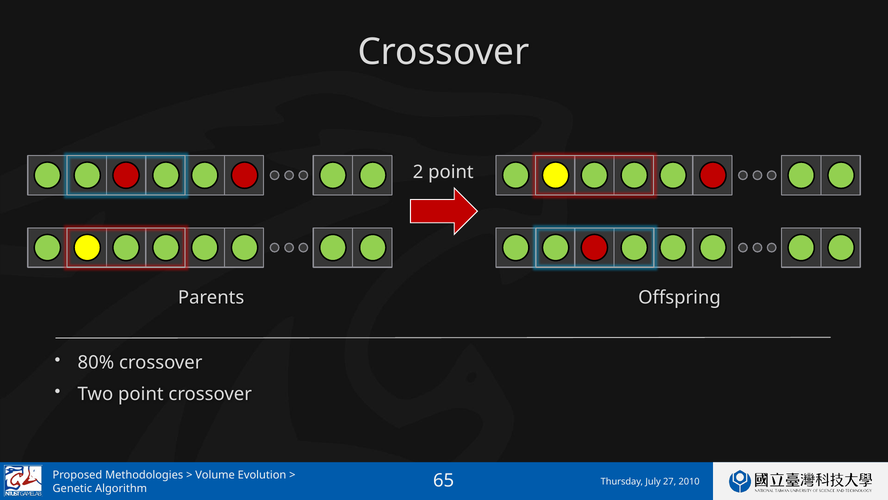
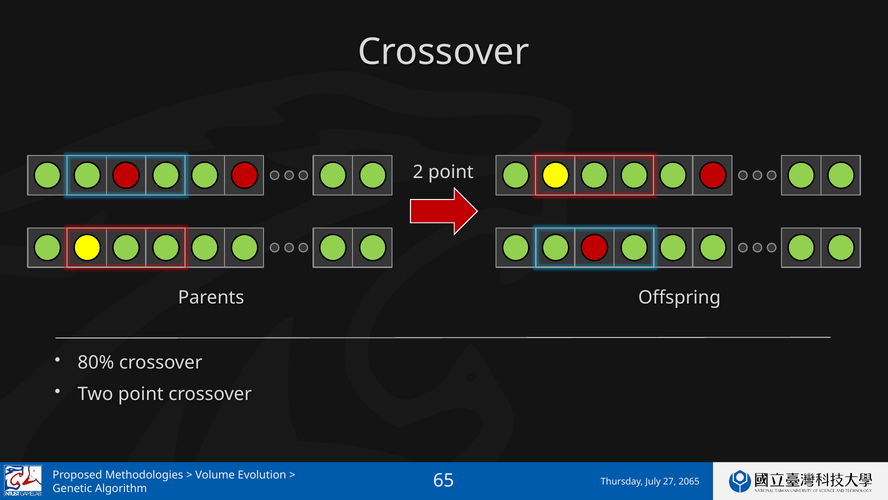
2010: 2010 -> 2065 (689, 481)
